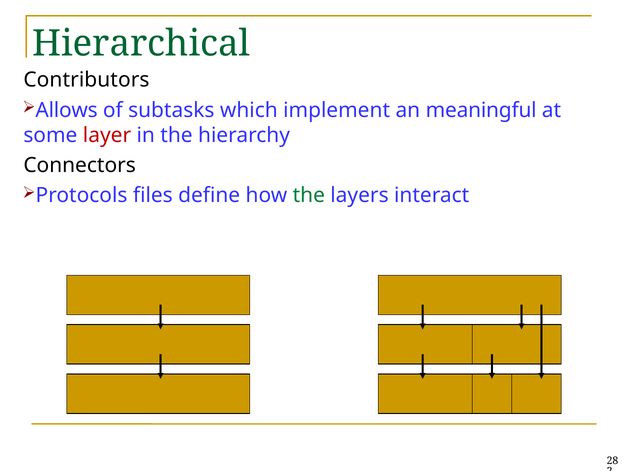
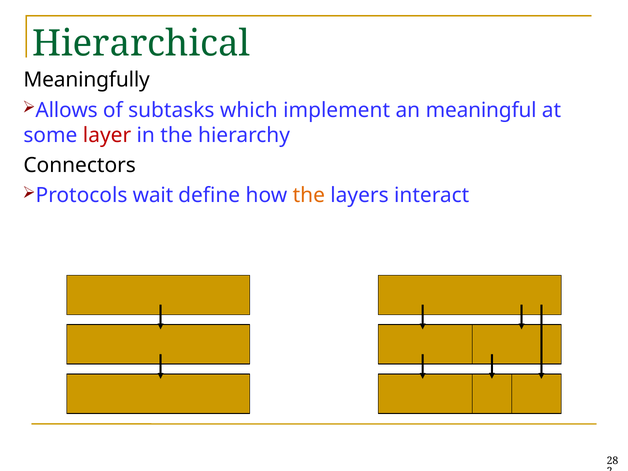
Contributors: Contributors -> Meaningfully (87, 80)
files: files -> wait (153, 196)
the colour: green -> orange (309, 196)
